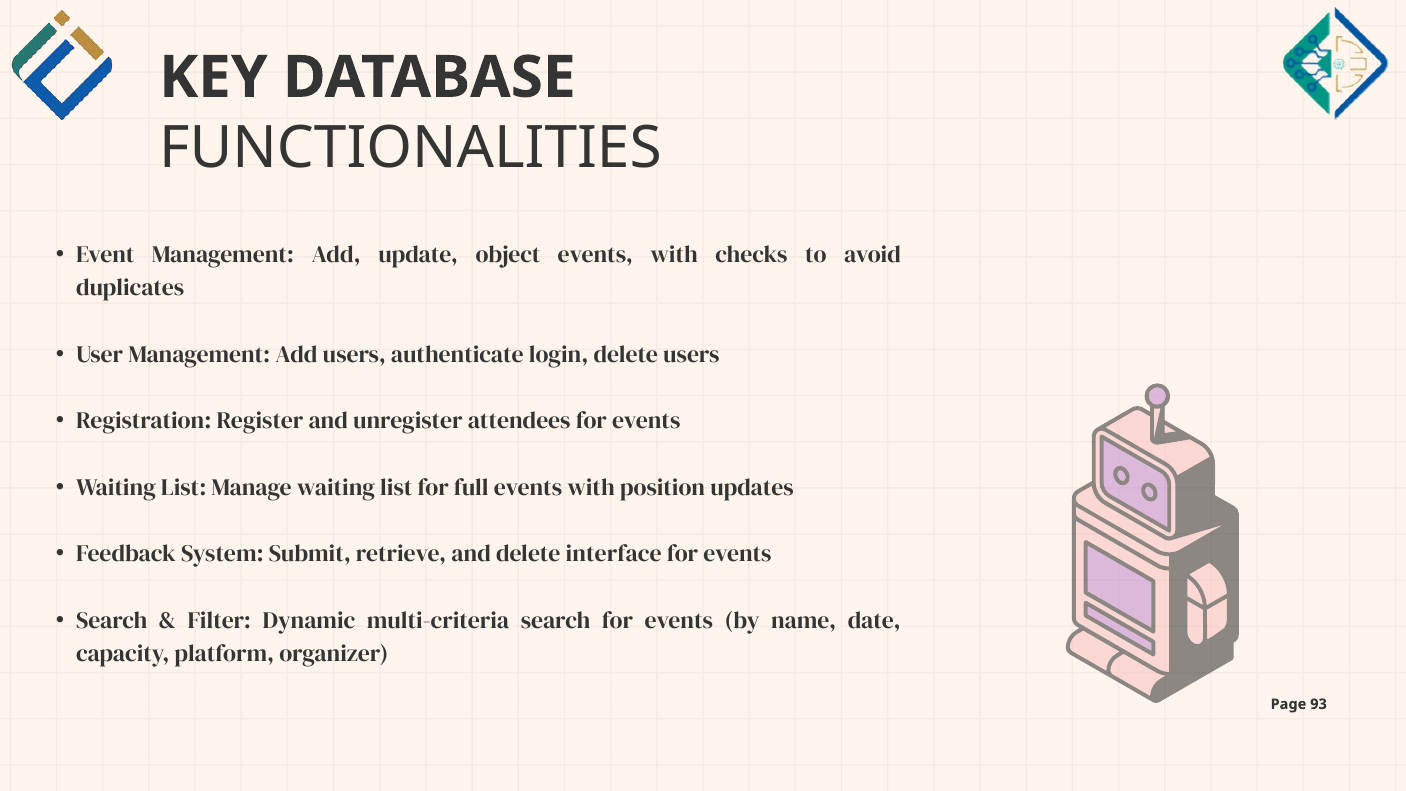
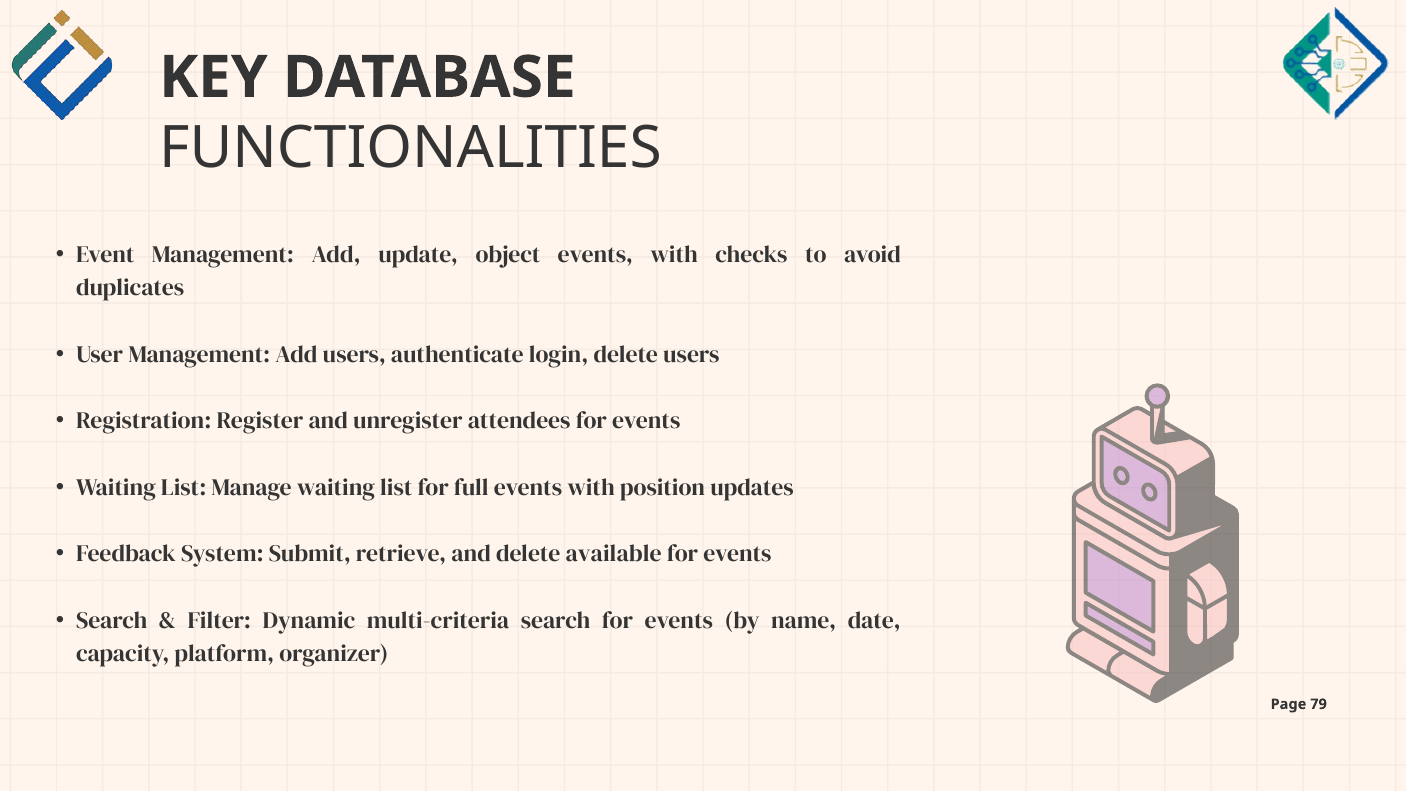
interface: interface -> available (614, 554)
93: 93 -> 79 (1319, 704)
